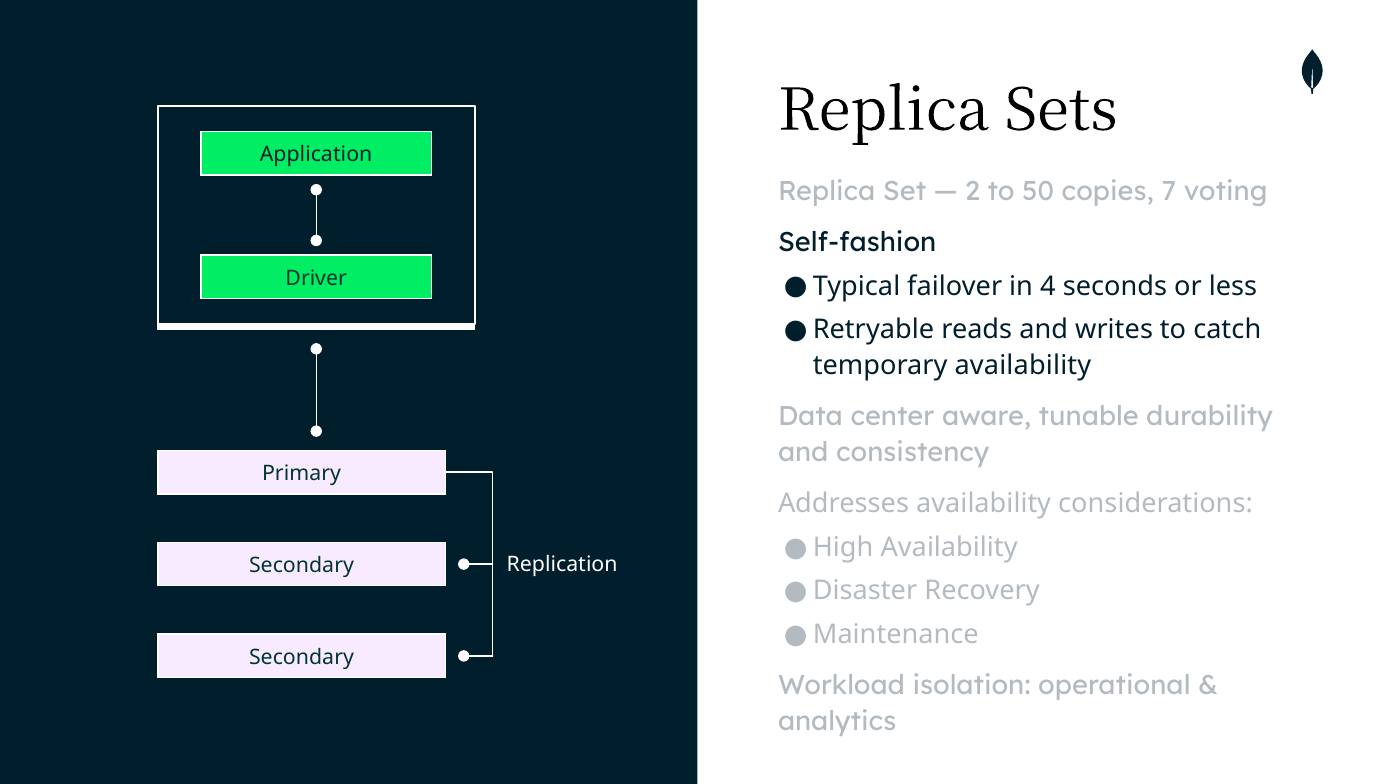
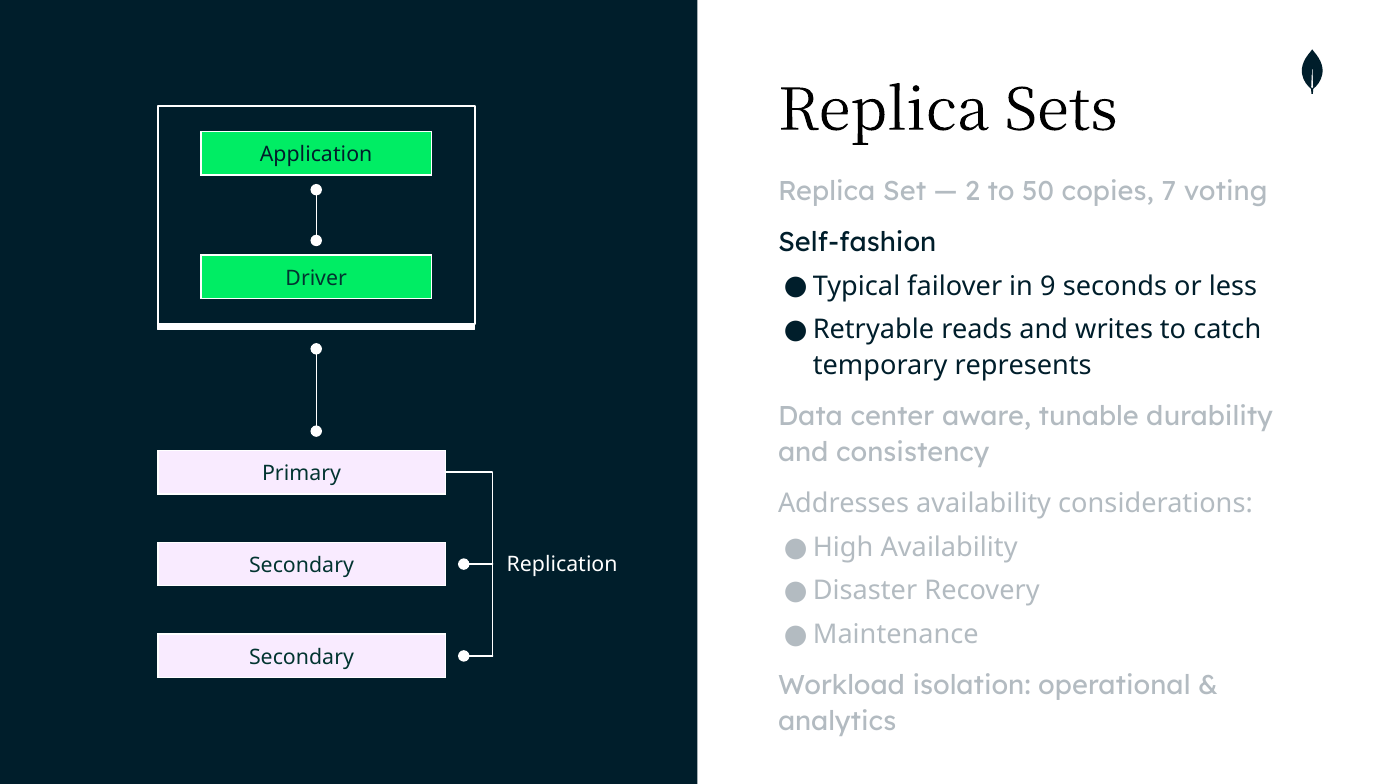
4: 4 -> 9 (1048, 287)
temporary availability: availability -> represents (1023, 366)
